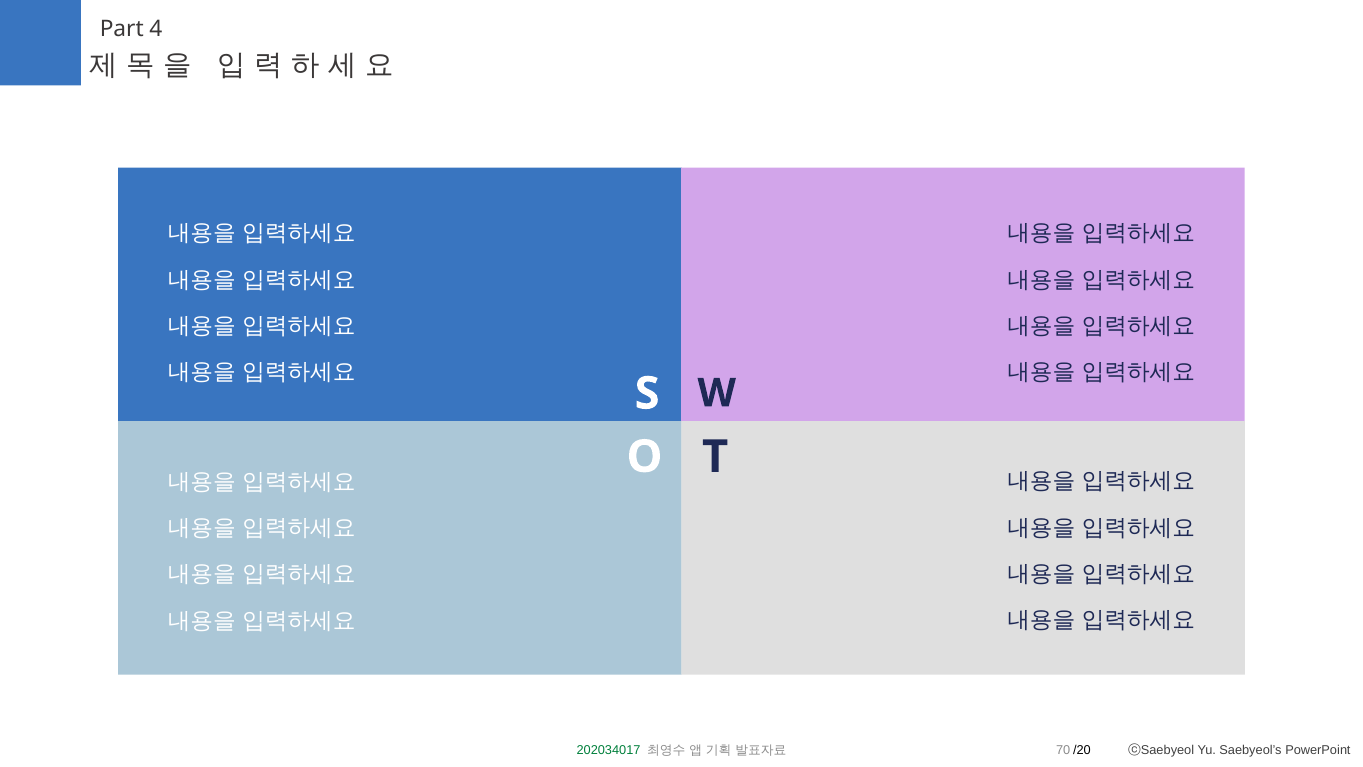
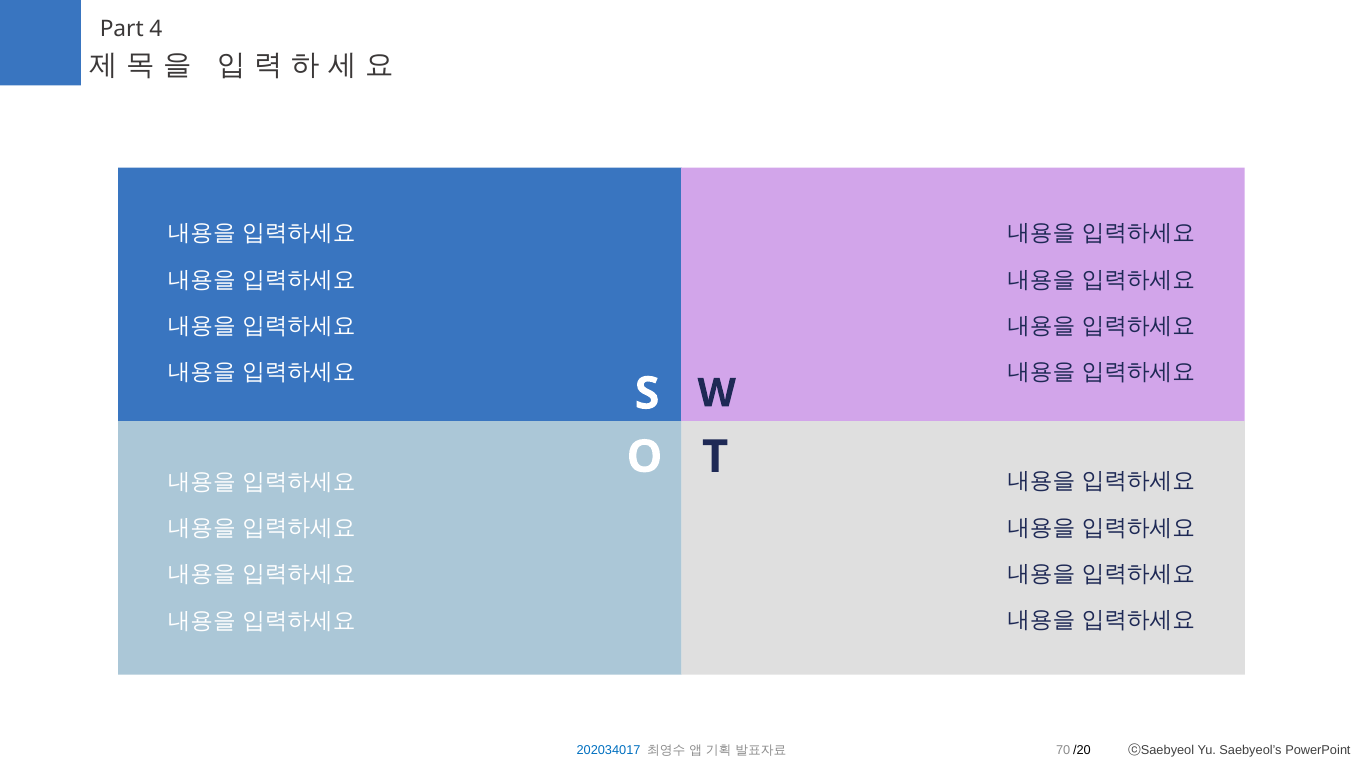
202034017 colour: green -> blue (609, 750)
